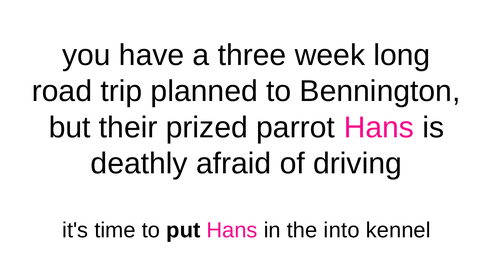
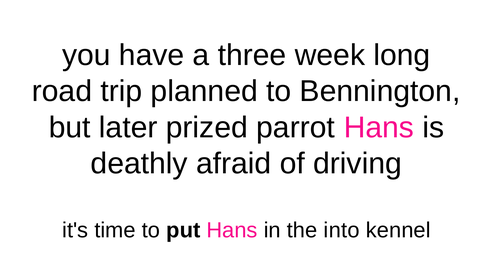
their: their -> later (128, 128)
